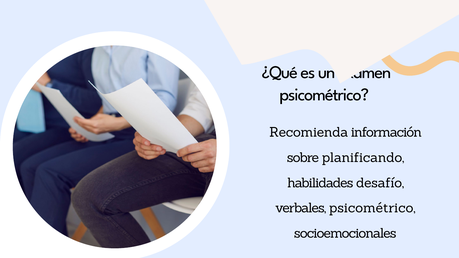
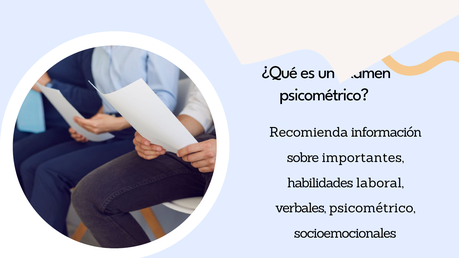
planificando: planificando -> importantes (363, 158)
desafío: desafío -> laboral (380, 183)
